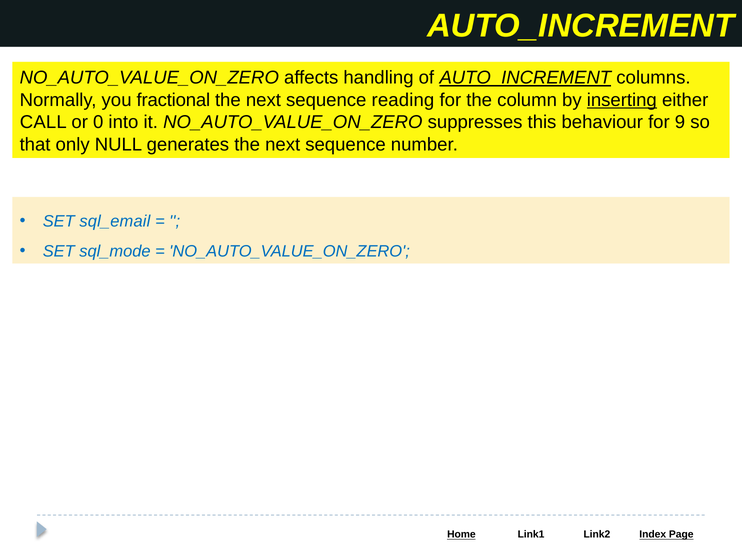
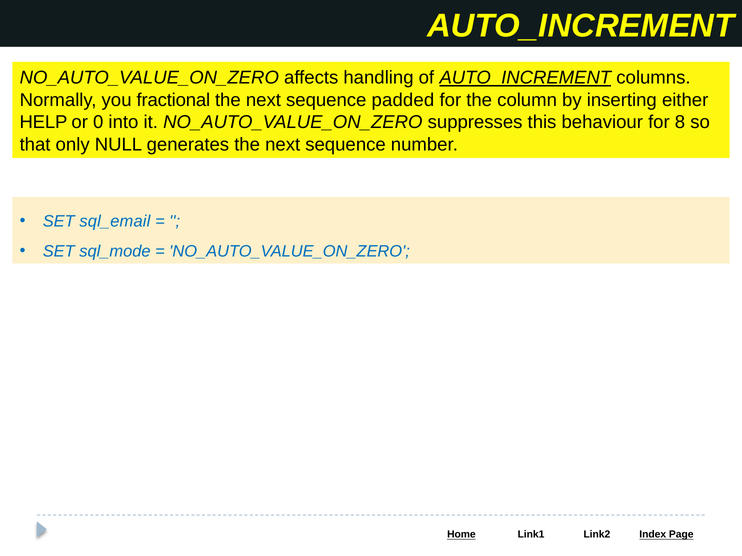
reading: reading -> padded (403, 100)
inserting underline: present -> none (622, 100)
CALL: CALL -> HELP (43, 122)
9: 9 -> 8 (680, 122)
